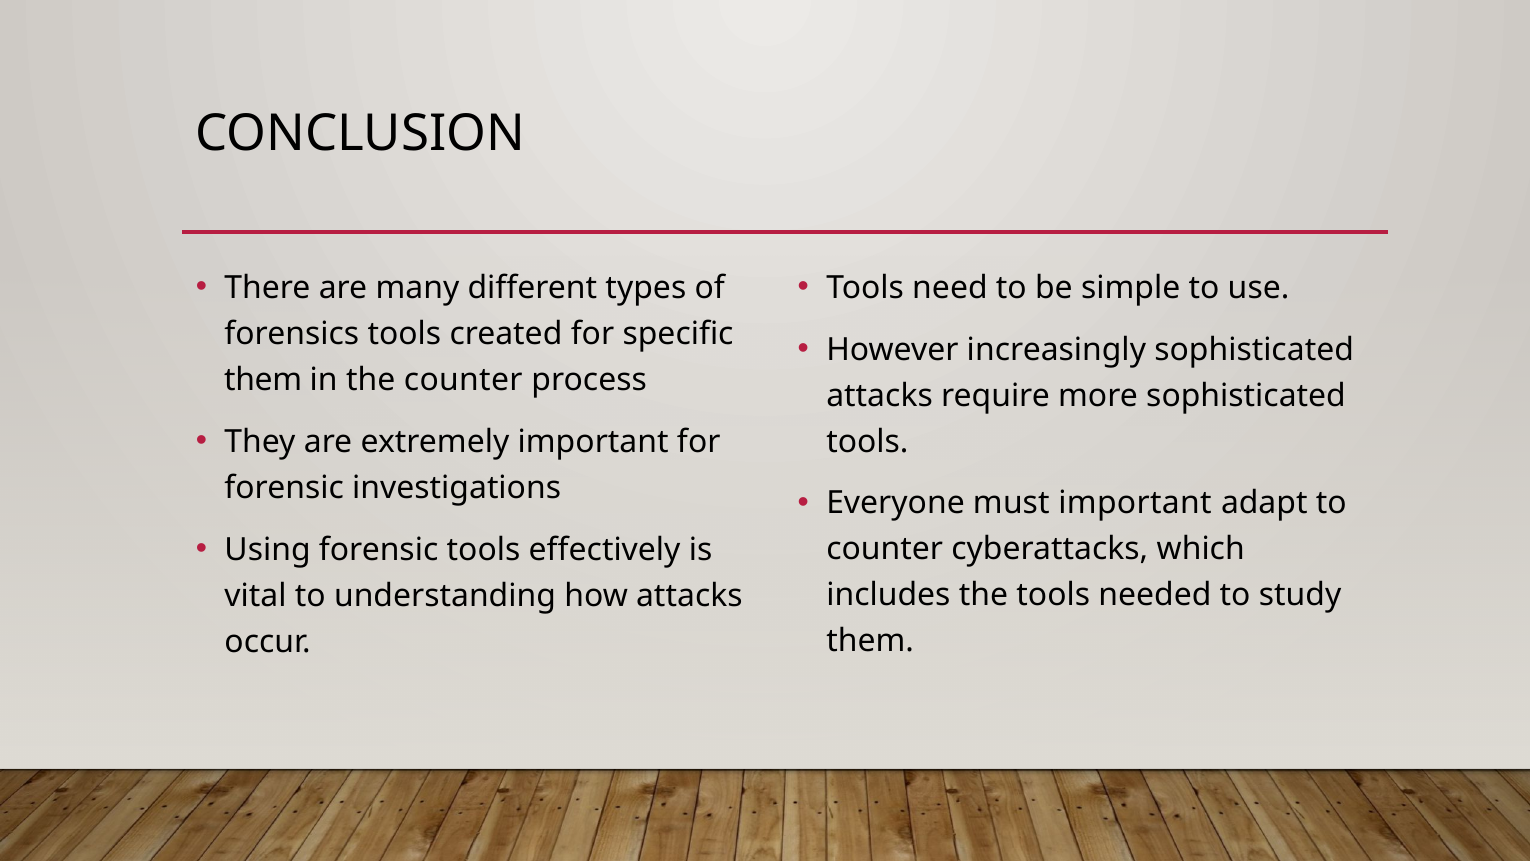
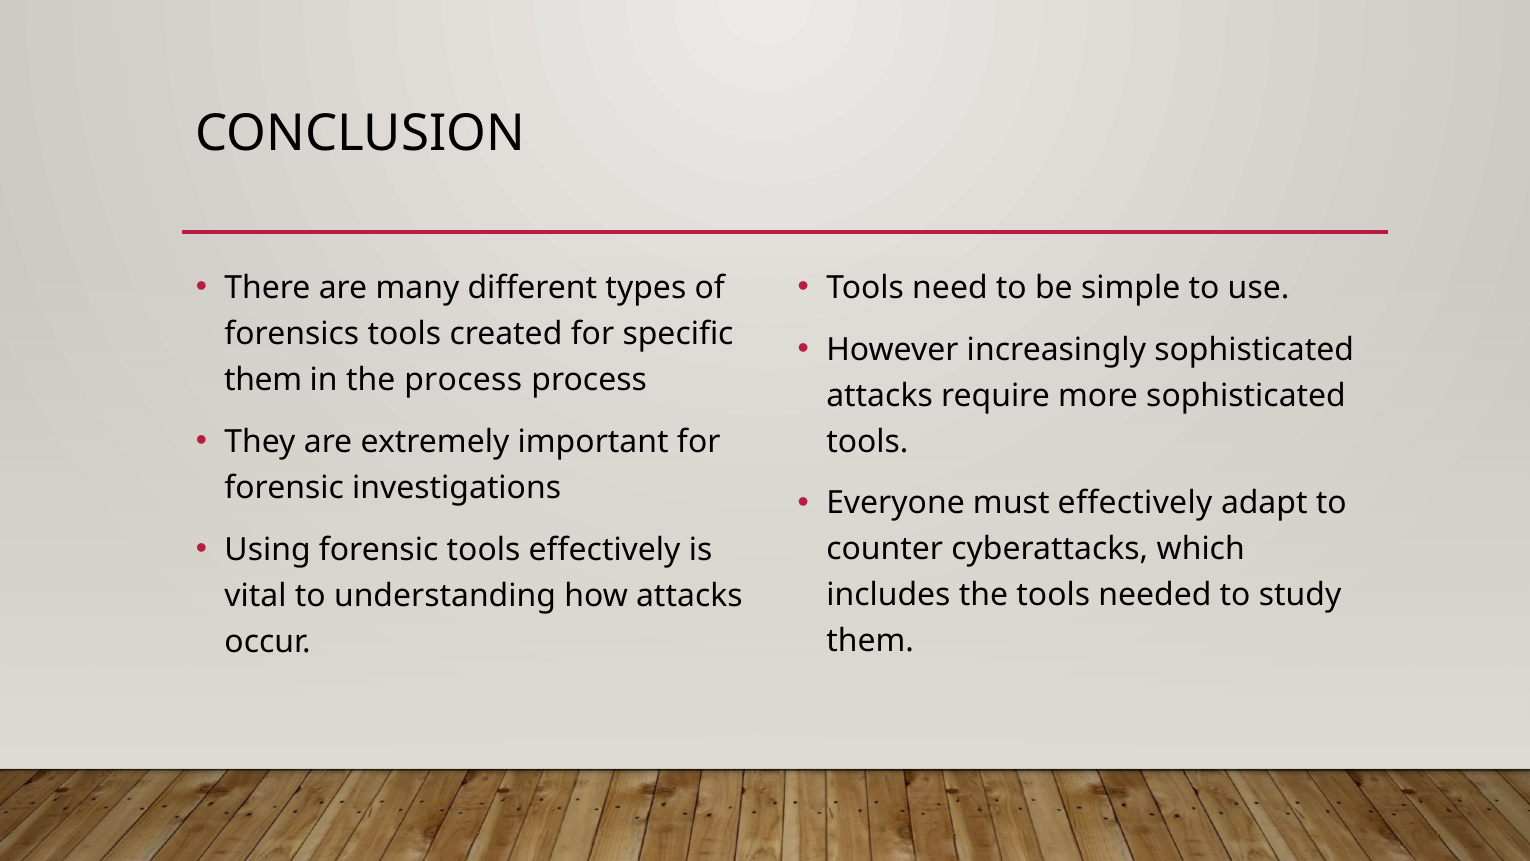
the counter: counter -> process (463, 380)
must important: important -> effectively (1135, 503)
